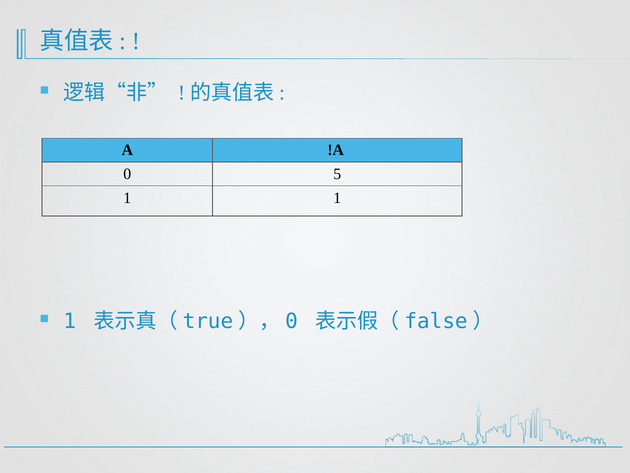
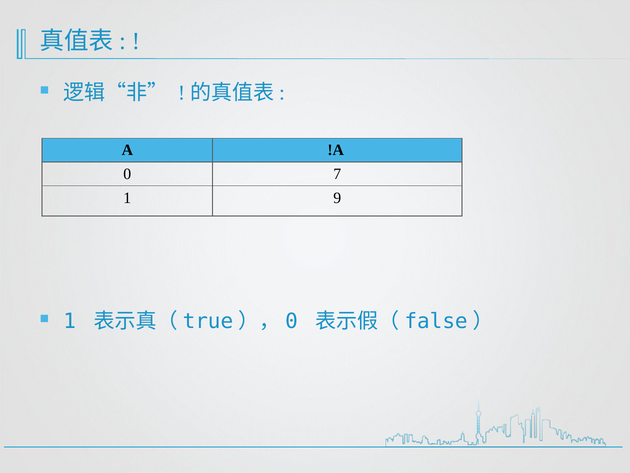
5: 5 -> 7 (337, 174)
1 1: 1 -> 9 (337, 198)
